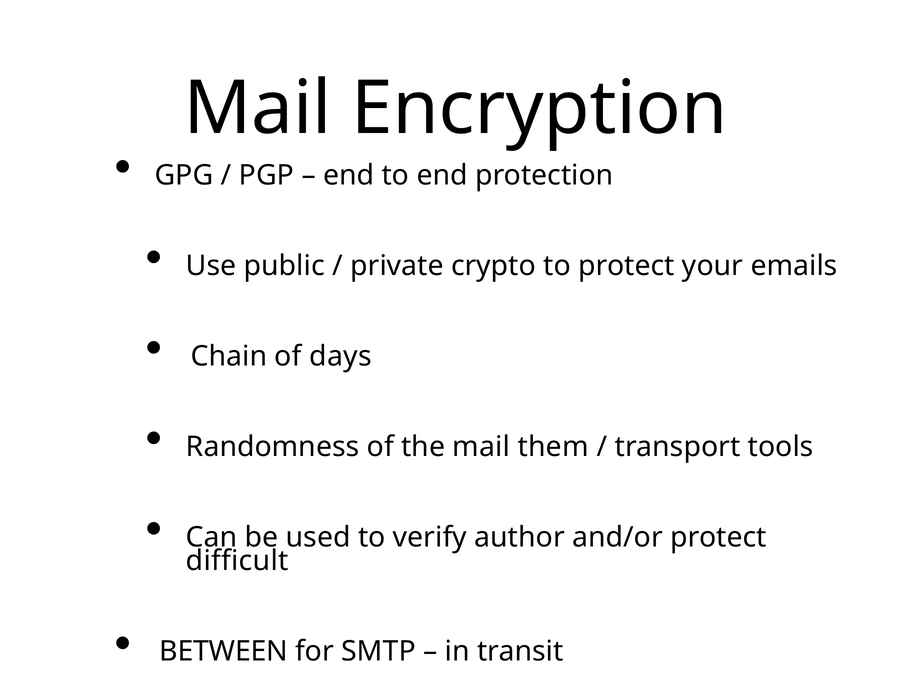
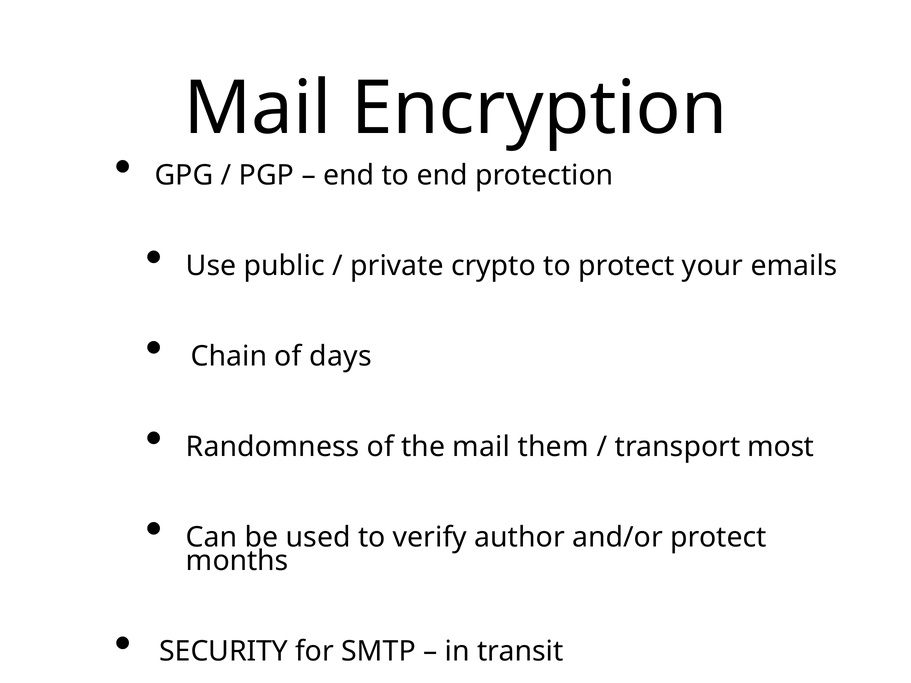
tools: tools -> most (781, 447)
difficult: difficult -> months (237, 561)
BETWEEN: BETWEEN -> SECURITY (224, 652)
